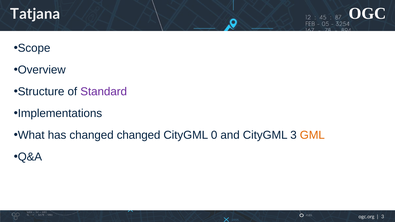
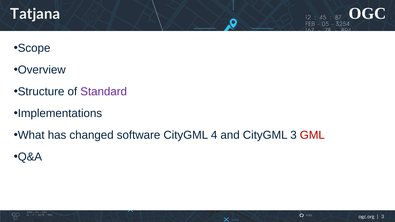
changed changed: changed -> software (139, 135)
0: 0 -> 4 (214, 135)
GML colour: orange -> red (312, 135)
